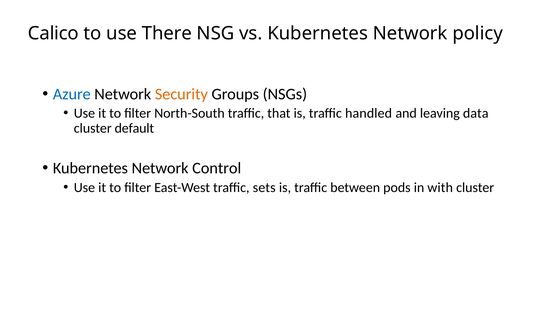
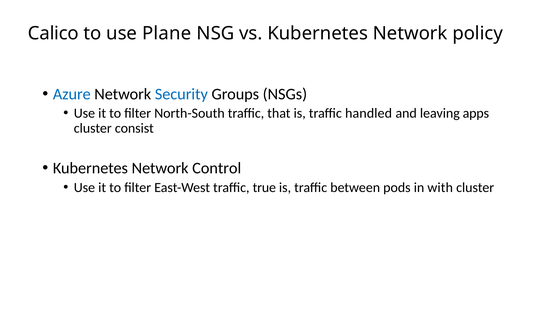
There: There -> Plane (167, 33)
Security colour: orange -> blue (181, 94)
data: data -> apps (476, 113)
default: default -> consist (134, 128)
sets: sets -> true (264, 188)
